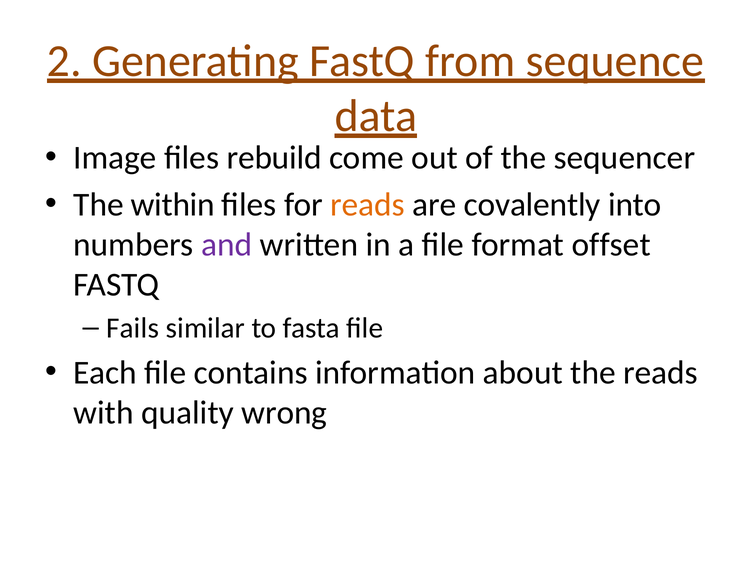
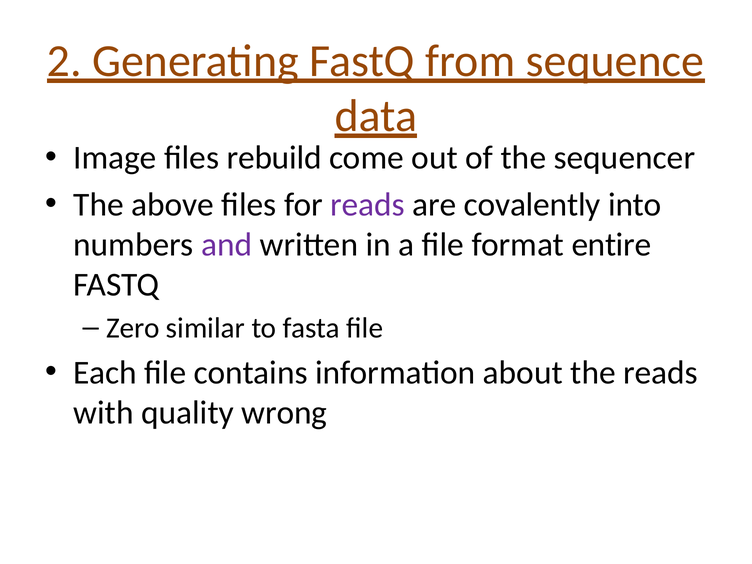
within: within -> above (173, 205)
reads colour: orange -> purple (368, 205)
offset: offset -> entire (611, 245)
Fails: Fails -> Zero (133, 328)
